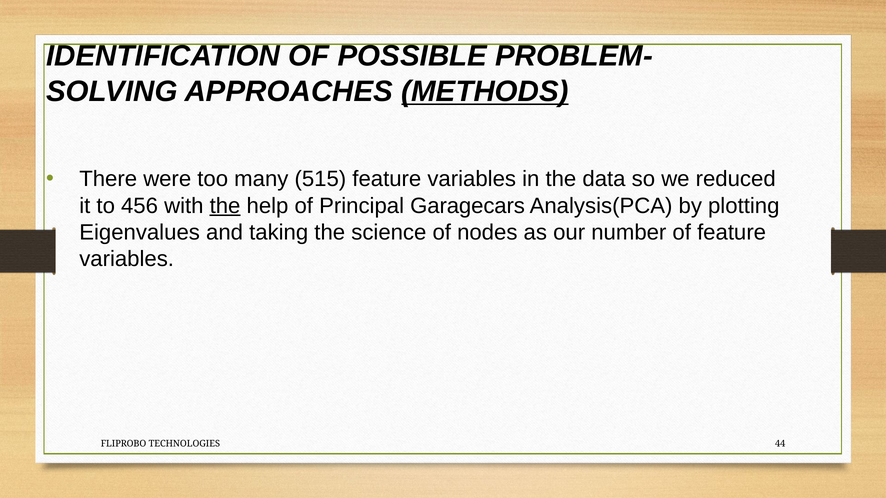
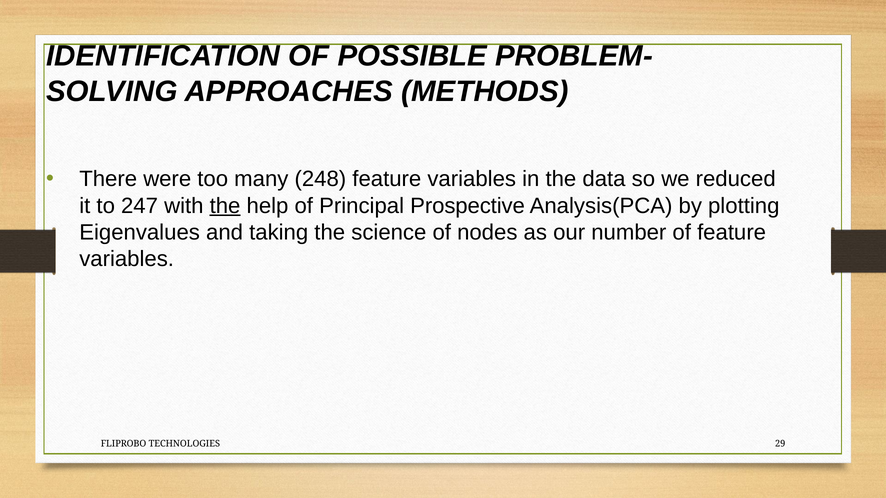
METHODS underline: present -> none (485, 92)
515: 515 -> 248 (320, 179)
456: 456 -> 247 (140, 206)
Garagecars: Garagecars -> Prospective (468, 206)
44: 44 -> 29 (780, 444)
